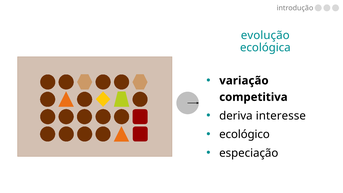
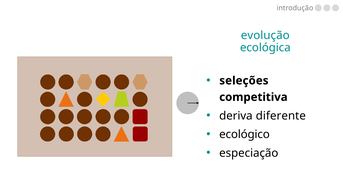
variação: variação -> seleções (244, 81)
interesse: interesse -> diferente (281, 116)
